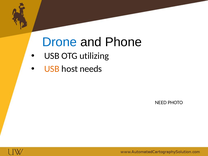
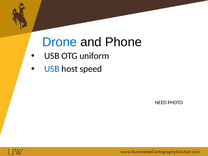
utilizing: utilizing -> uniform (94, 56)
USB colour: orange -> blue (52, 69)
needs: needs -> speed (91, 69)
